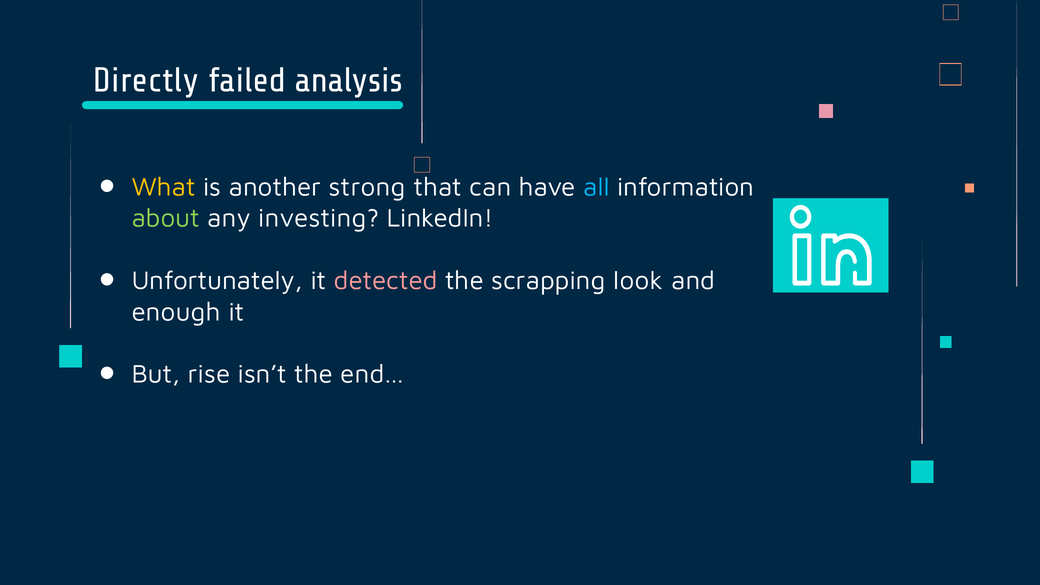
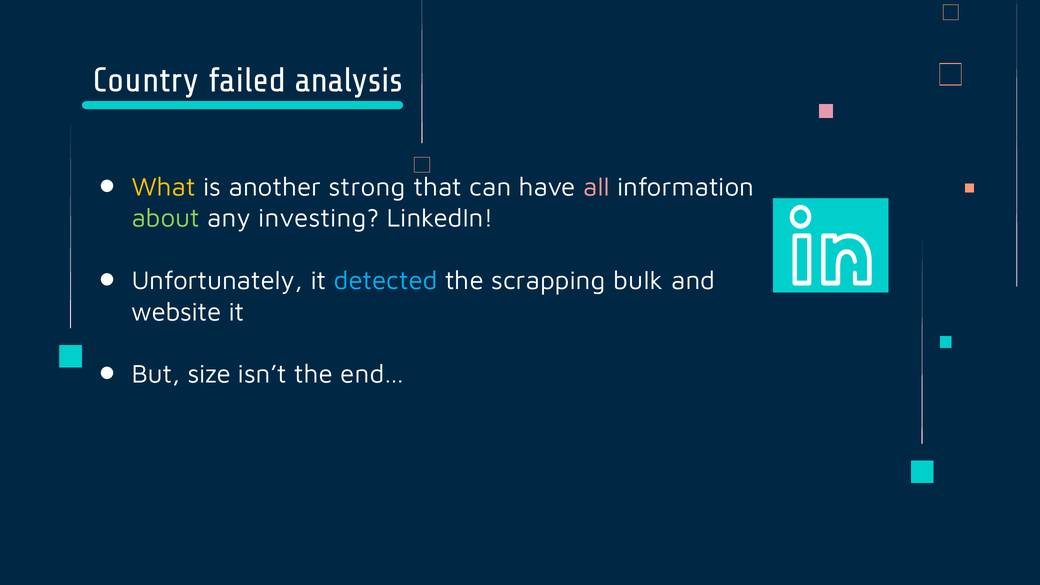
Directly: Directly -> Country (146, 80)
all colour: light blue -> pink (597, 187)
detected colour: pink -> light blue (386, 281)
look: look -> bulk (638, 281)
enough: enough -> website (176, 312)
rise: rise -> size (209, 374)
